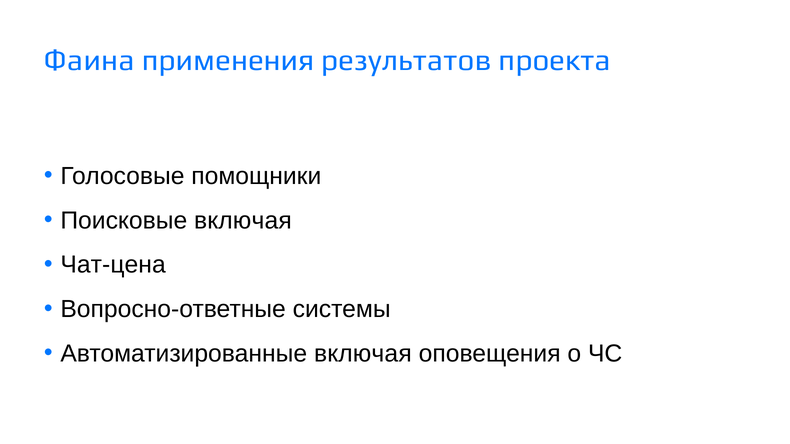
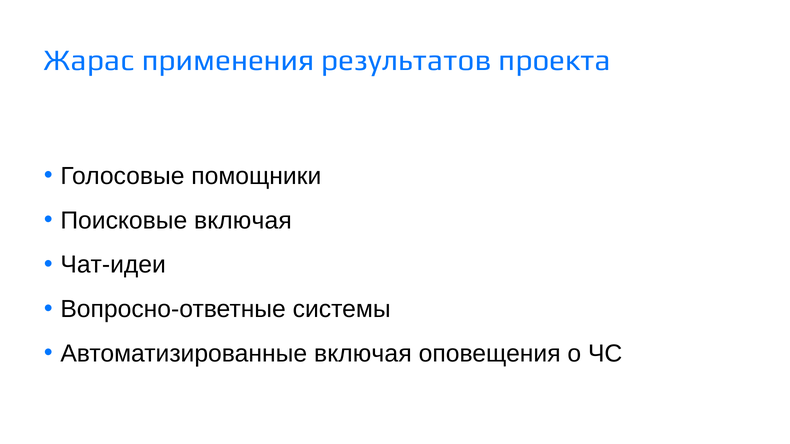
Фаина: Фаина -> Жарас (89, 61)
Чат-цена: Чат-цена -> Чат-идеи (113, 265)
